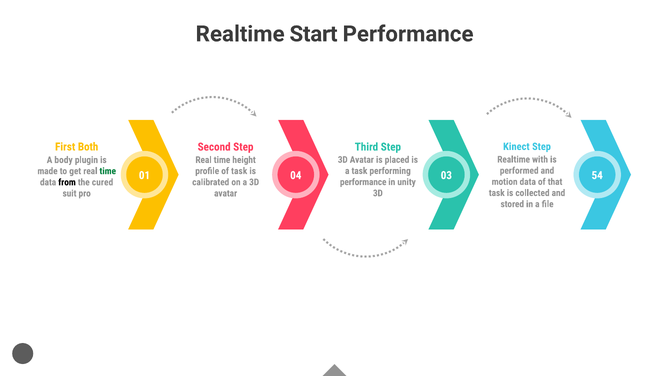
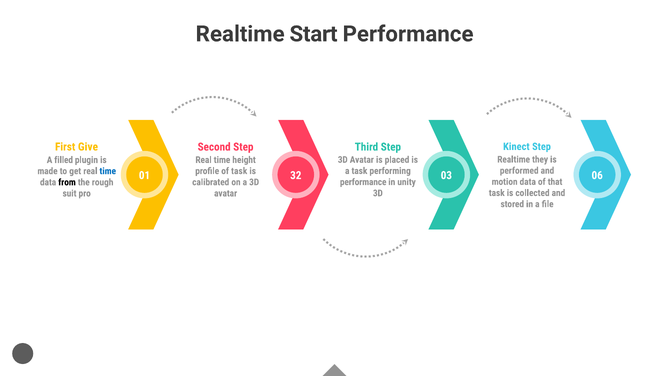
Both: Both -> Give (88, 147)
with: with -> they (540, 160)
body: body -> filled (64, 160)
time colour: green -> blue (108, 171)
04: 04 -> 32 (296, 176)
54: 54 -> 06 (597, 176)
cured: cured -> rough (103, 182)
